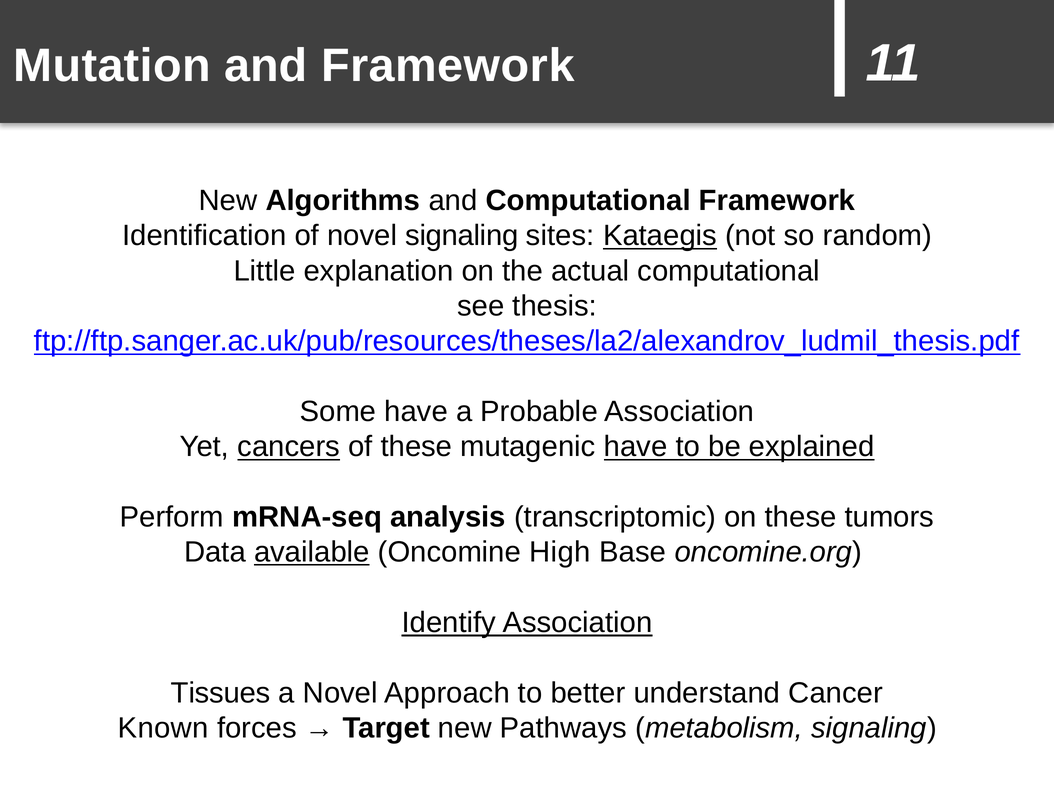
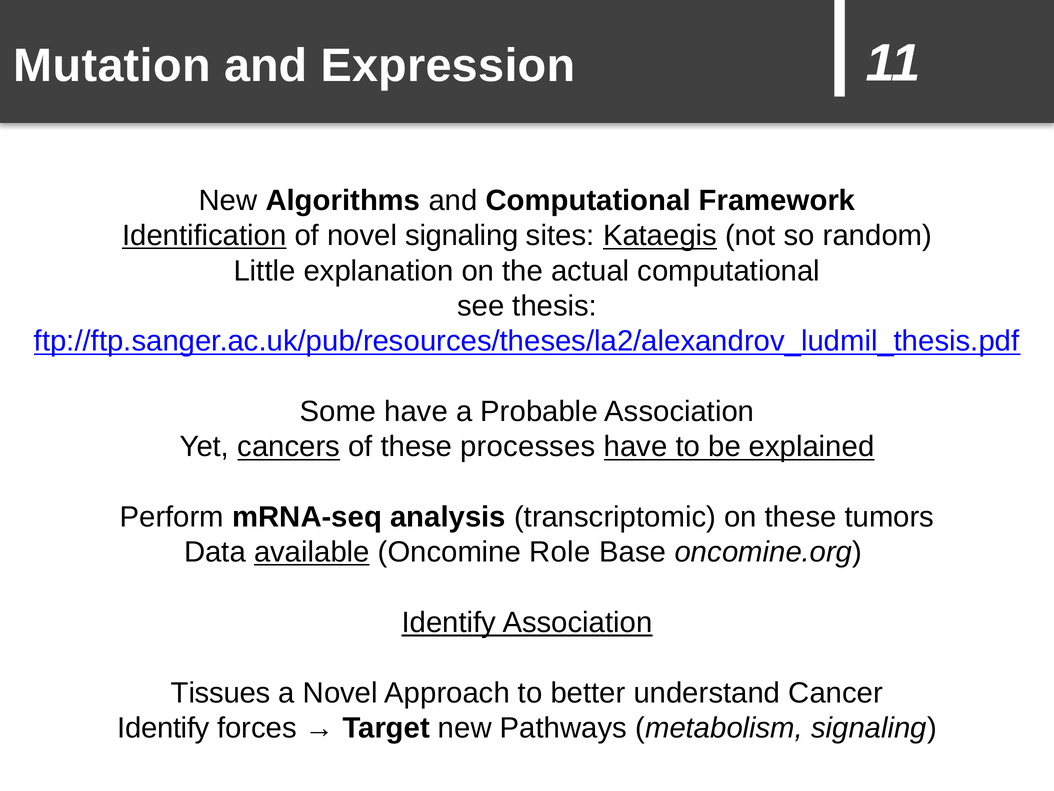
and Framework: Framework -> Expression (448, 66)
Identification underline: none -> present (204, 236)
mutagenic: mutagenic -> processes (528, 446)
High: High -> Role (560, 552)
Known: Known -> Identify (163, 728)
